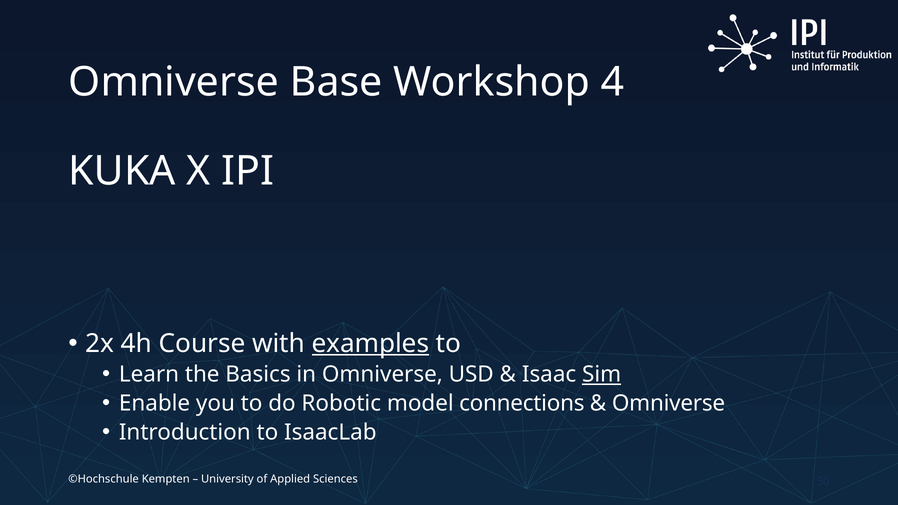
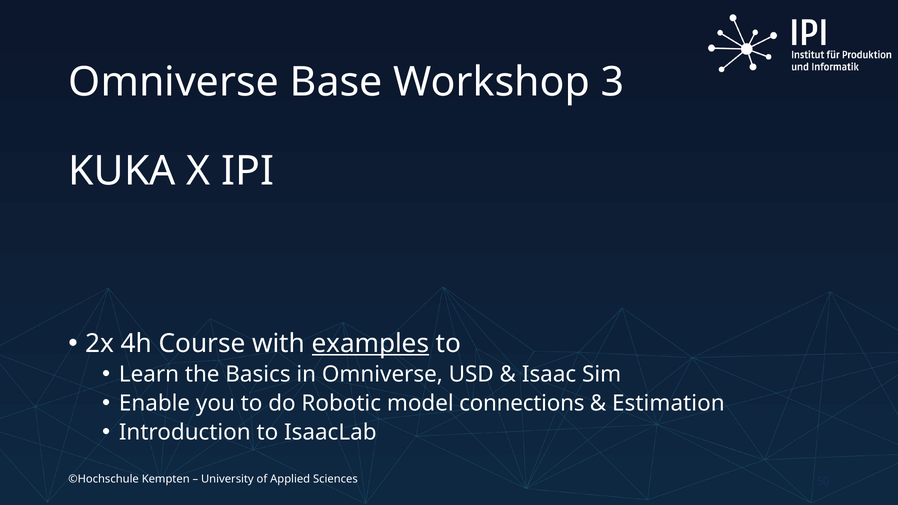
4: 4 -> 3 (612, 82)
Sim underline: present -> none (602, 375)
Omniverse: Omniverse -> Estimation (668, 403)
